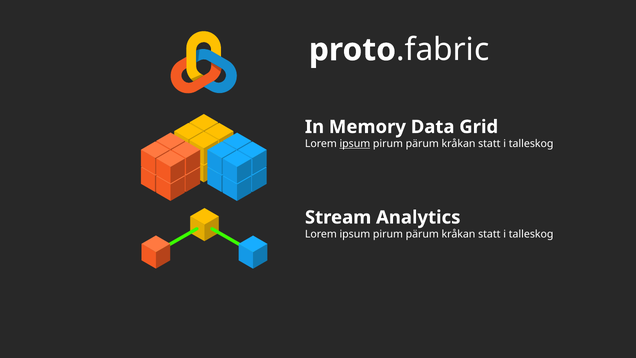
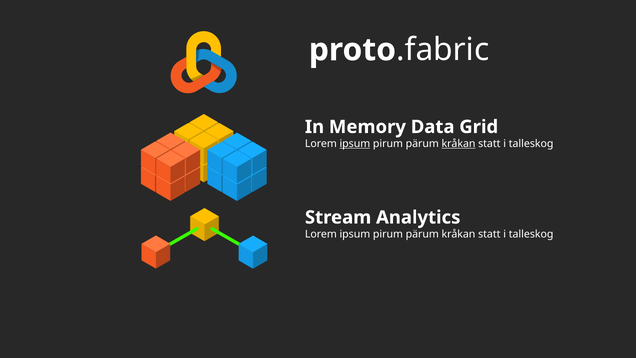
kråkan underline: none -> present (458, 144)
